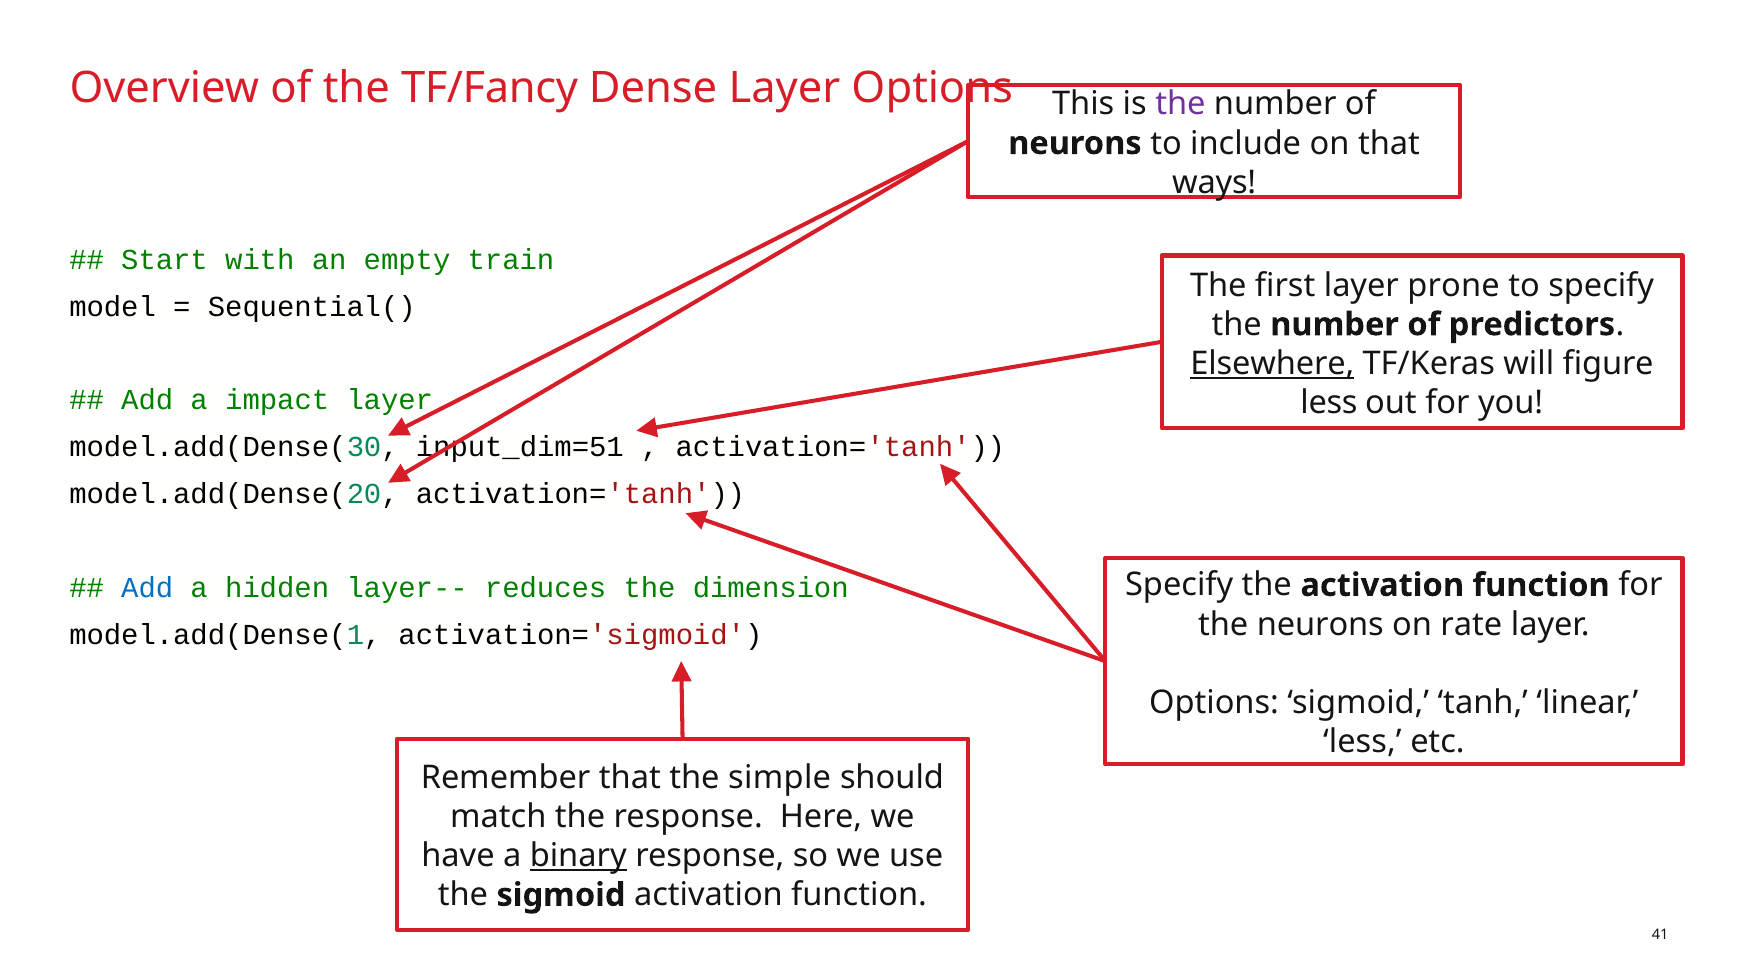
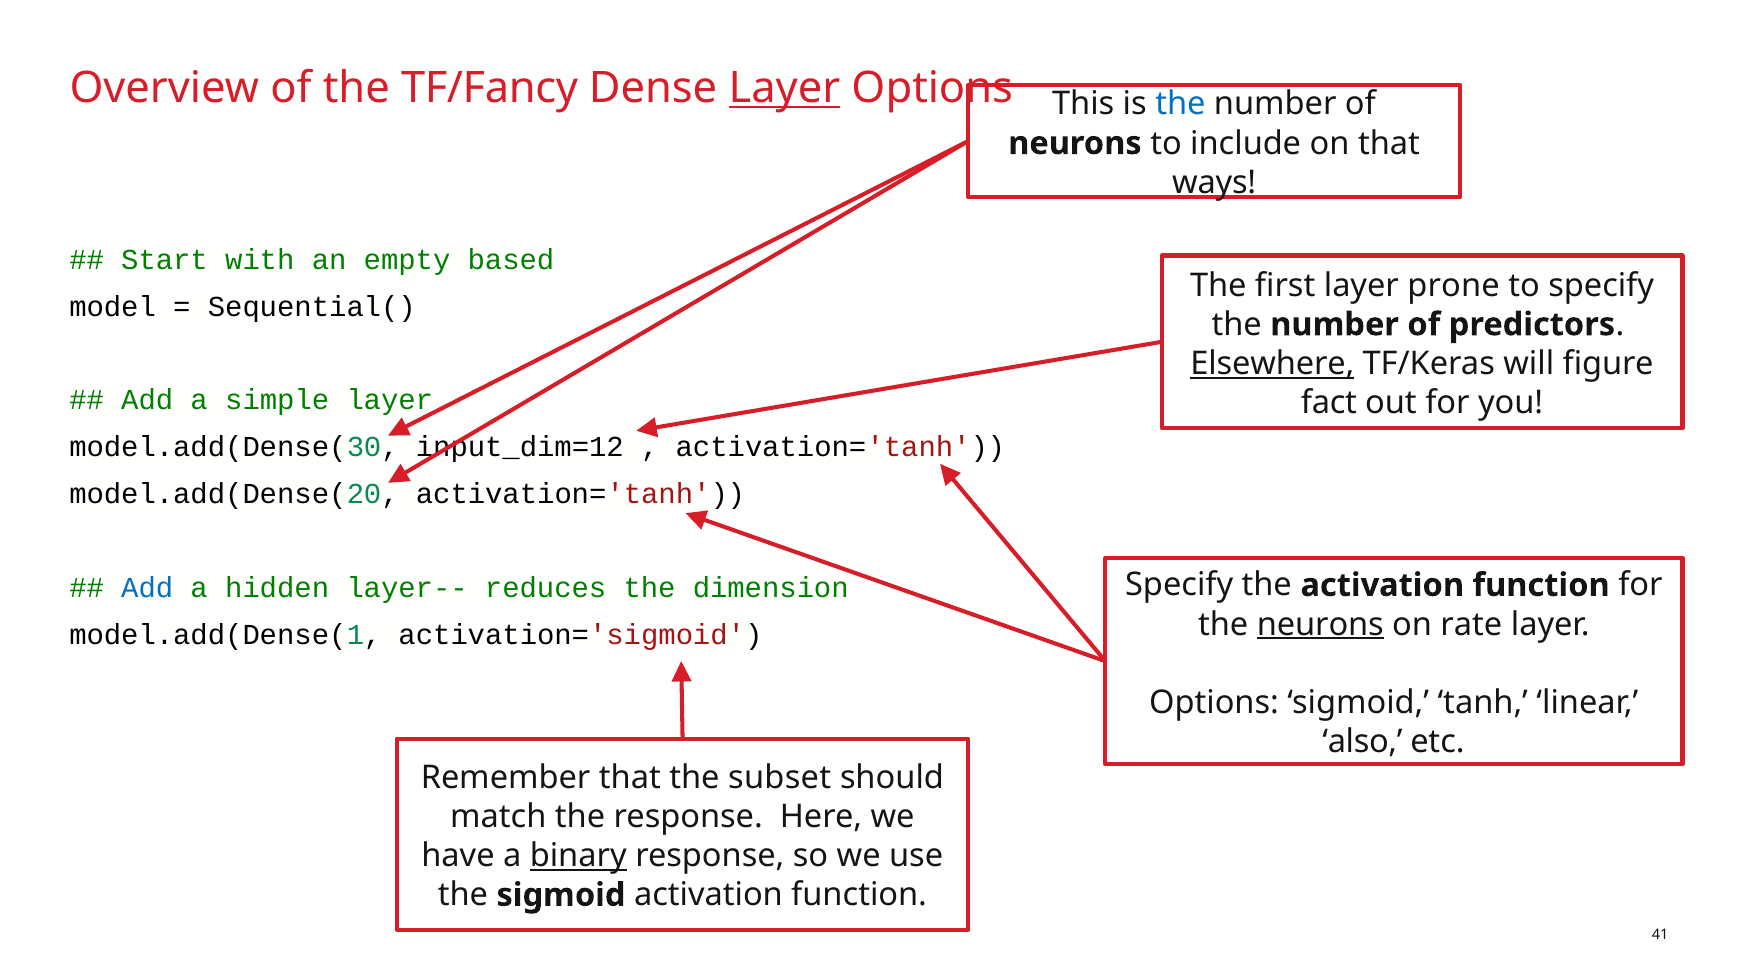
Layer underline: none -> present (784, 88)
the colour: purple -> blue (1180, 104)
train: train -> based (511, 260)
impact: impact -> simple (277, 400)
less: less -> fact (1329, 403)
input_dim=51: input_dim=51 -> input_dim=12 (520, 447)
neurons underline: none -> present (1320, 624)
less: less -> also (1363, 741)
simple: simple -> subset (780, 777)
